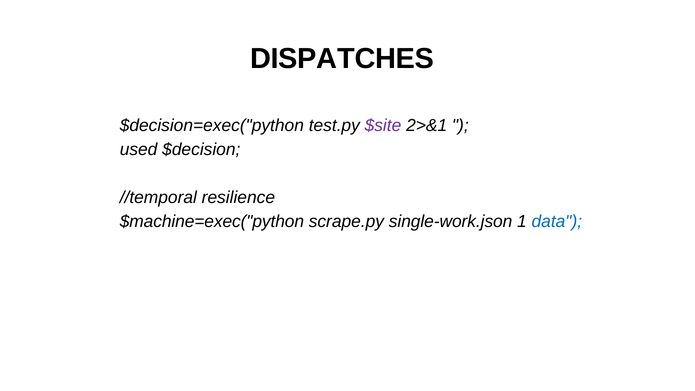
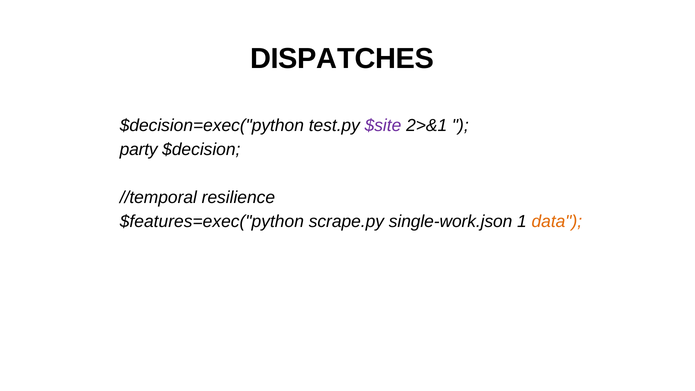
used: used -> party (139, 150)
$machine=exec("python: $machine=exec("python -> $features=exec("python (212, 222)
data colour: blue -> orange (557, 222)
